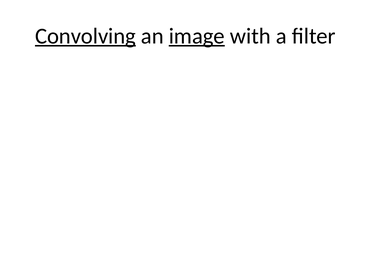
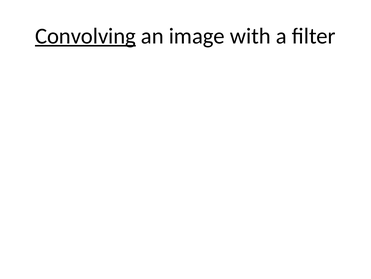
image underline: present -> none (197, 36)
